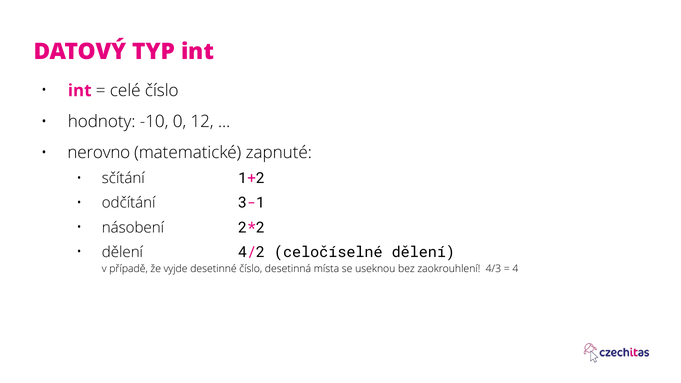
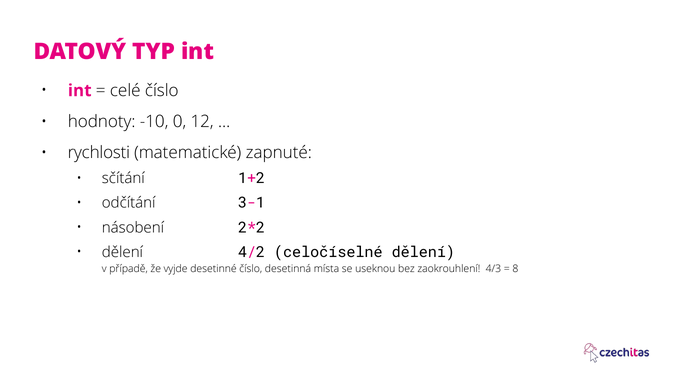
nerovno: nerovno -> rychlosti (99, 153)
4: 4 -> 8 (515, 269)
